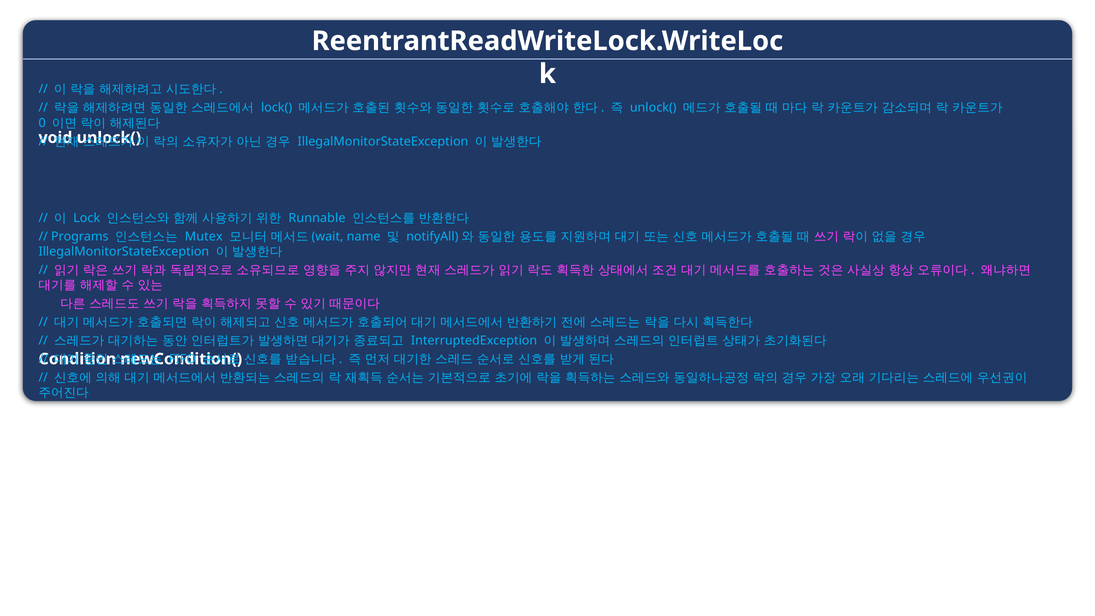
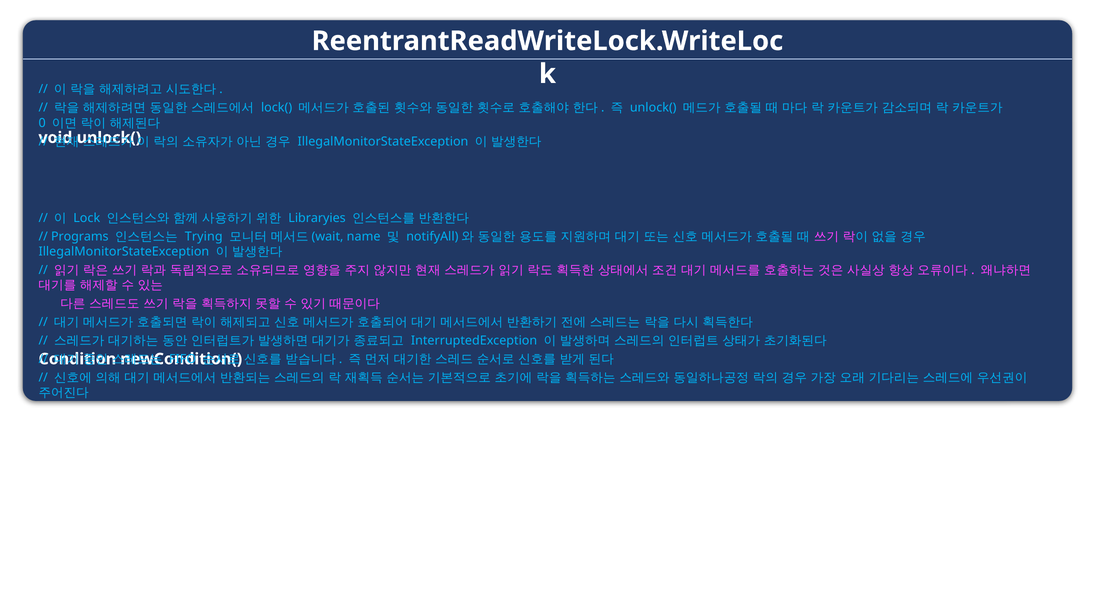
Runnable: Runnable -> Libraryies (317, 218)
Mutex: Mutex -> Trying (204, 237)
